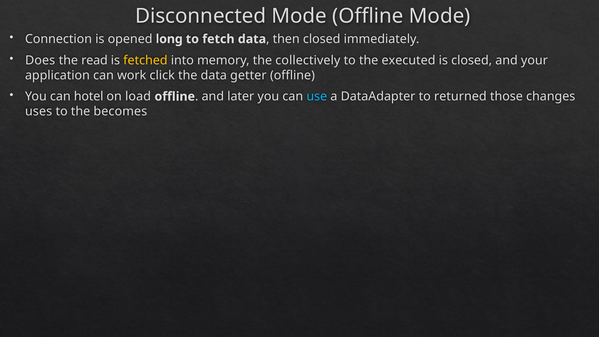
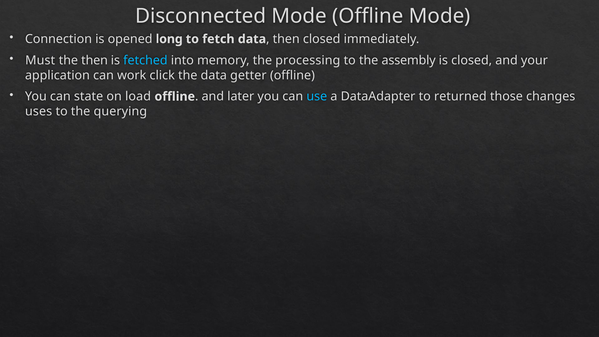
Does: Does -> Must (40, 60)
the read: read -> then (95, 60)
fetched colour: yellow -> light blue (145, 60)
collectively: collectively -> processing (308, 60)
executed: executed -> assembly (409, 60)
hotel: hotel -> state (89, 96)
becomes: becomes -> querying (120, 111)
